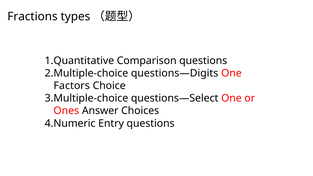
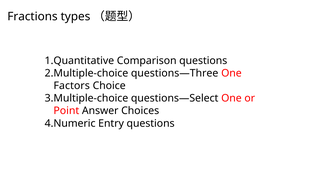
questions—Digits: questions—Digits -> questions—Three (175, 73)
Ones: Ones -> Point (66, 111)
